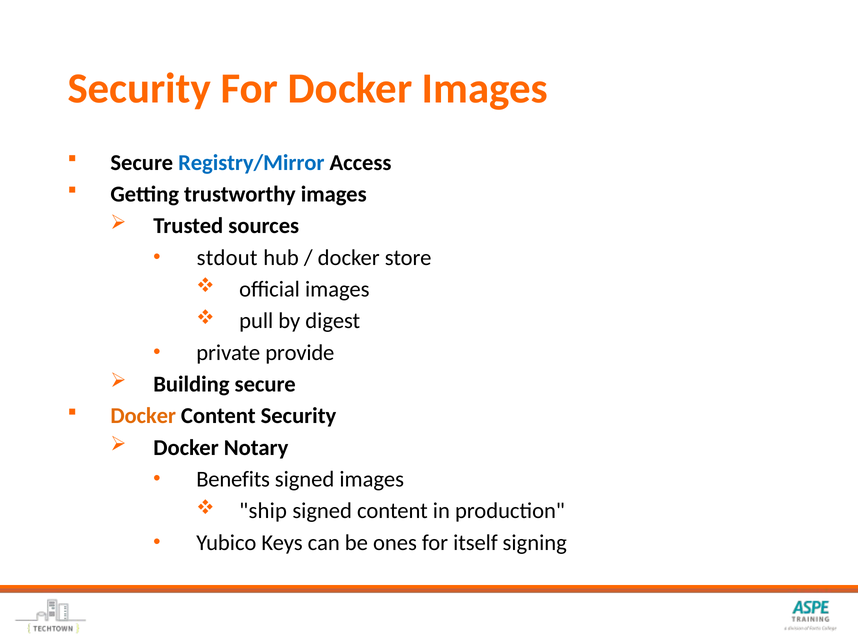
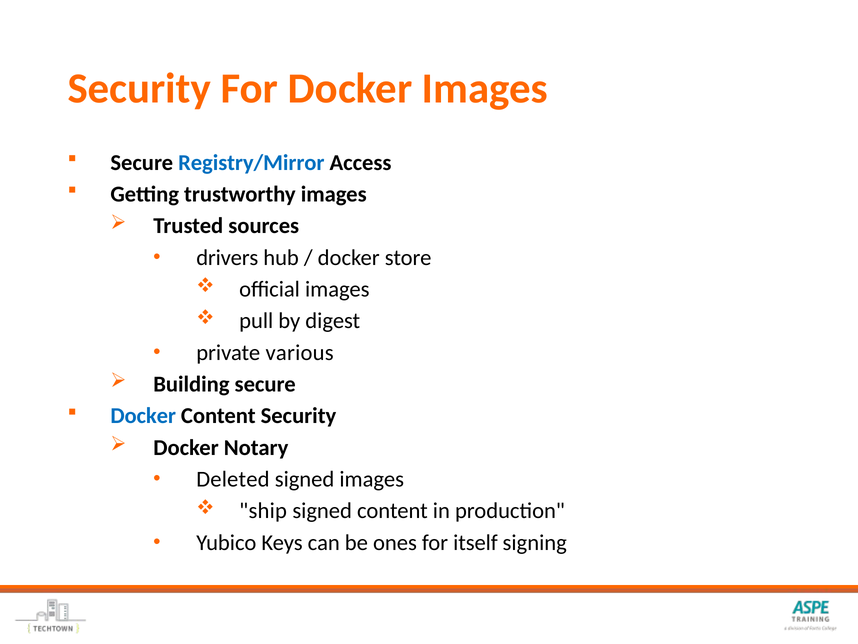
stdout: stdout -> drivers (227, 257)
provide: provide -> various (300, 352)
Docker colour: orange -> blue (143, 416)
Benefits: Benefits -> Deleted (233, 479)
